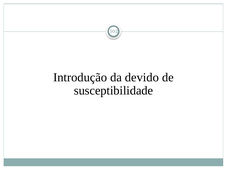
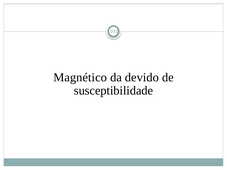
Introdução: Introdução -> Magnético (80, 77)
